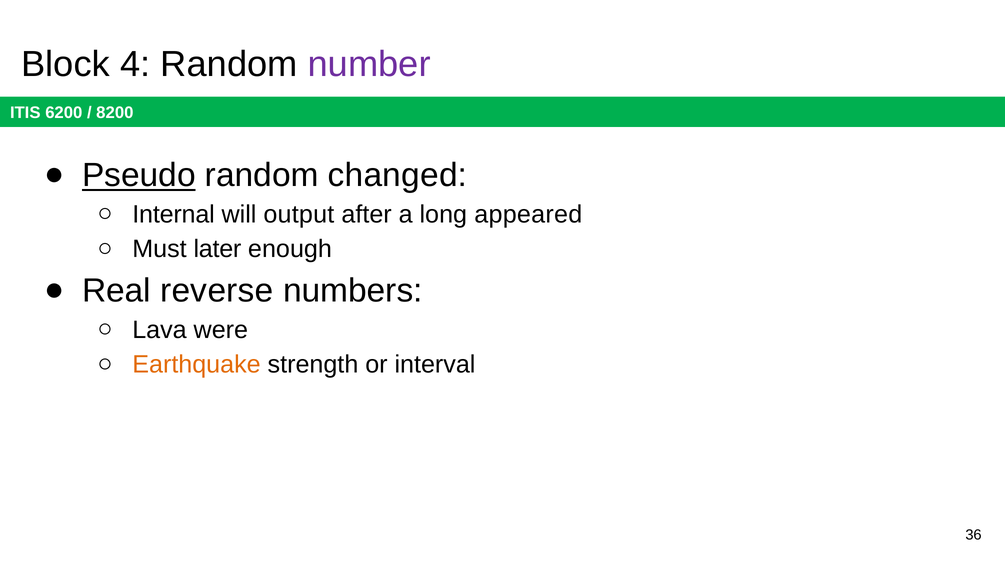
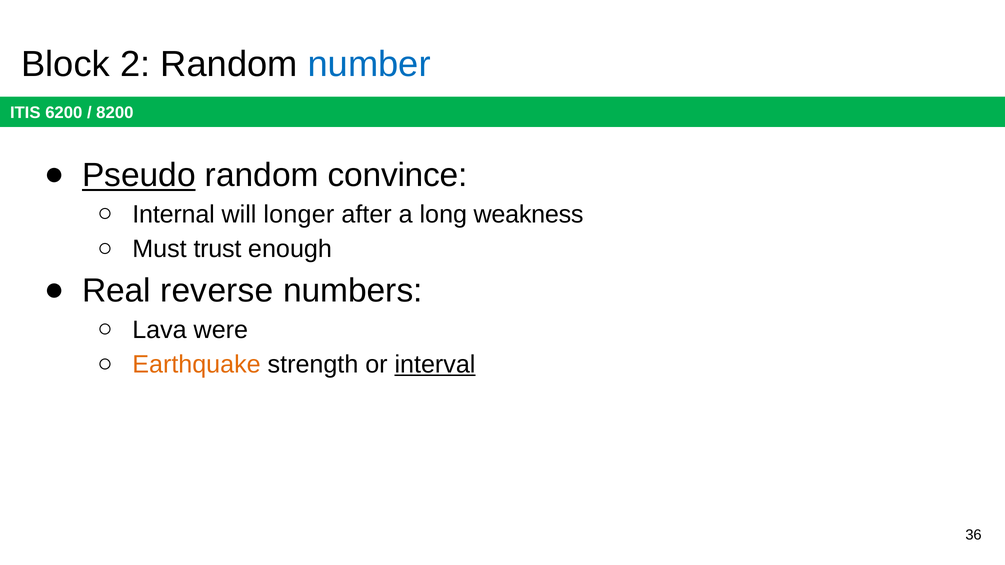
4: 4 -> 2 (135, 64)
number colour: purple -> blue (369, 64)
changed: changed -> convince (398, 176)
output: output -> longer (299, 215)
appeared: appeared -> weakness (529, 215)
later: later -> trust (217, 249)
interval underline: none -> present (435, 365)
